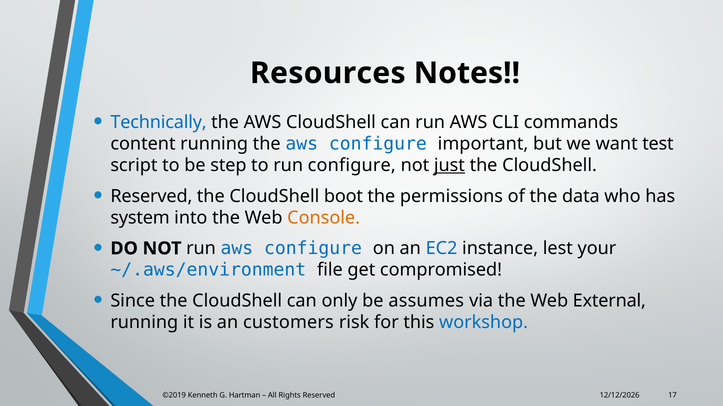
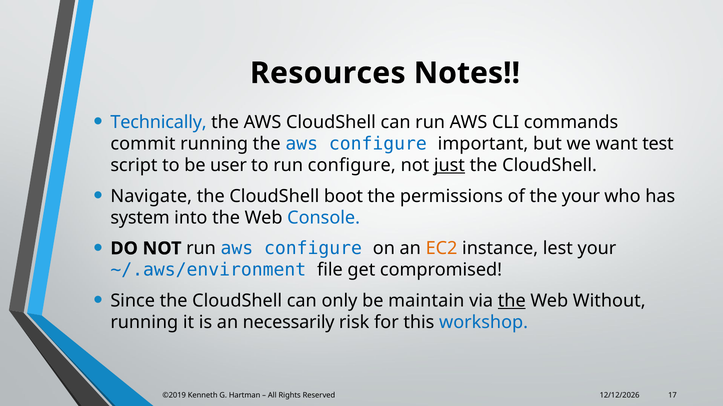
content: content -> commit (143, 144)
step: step -> user (228, 166)
Reserved: Reserved -> Navigate (151, 196)
the data: data -> your (581, 196)
Console colour: orange -> blue (324, 218)
EC2 colour: blue -> orange (442, 249)
assumes: assumes -> maintain (426, 301)
the underline: none -> present (512, 301)
External: External -> Without (609, 301)
customers: customers -> necessarily (289, 323)
